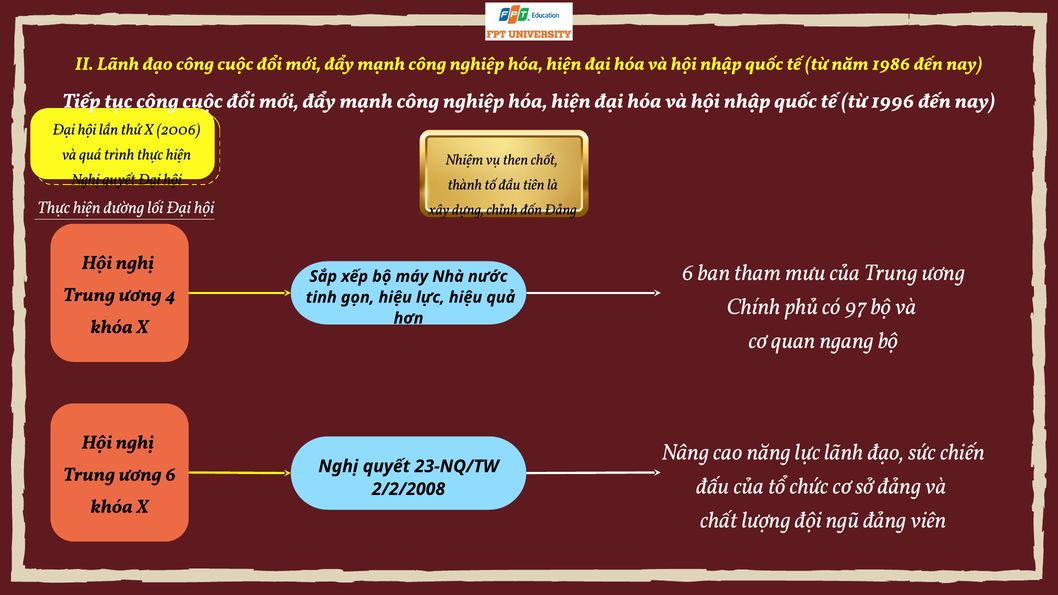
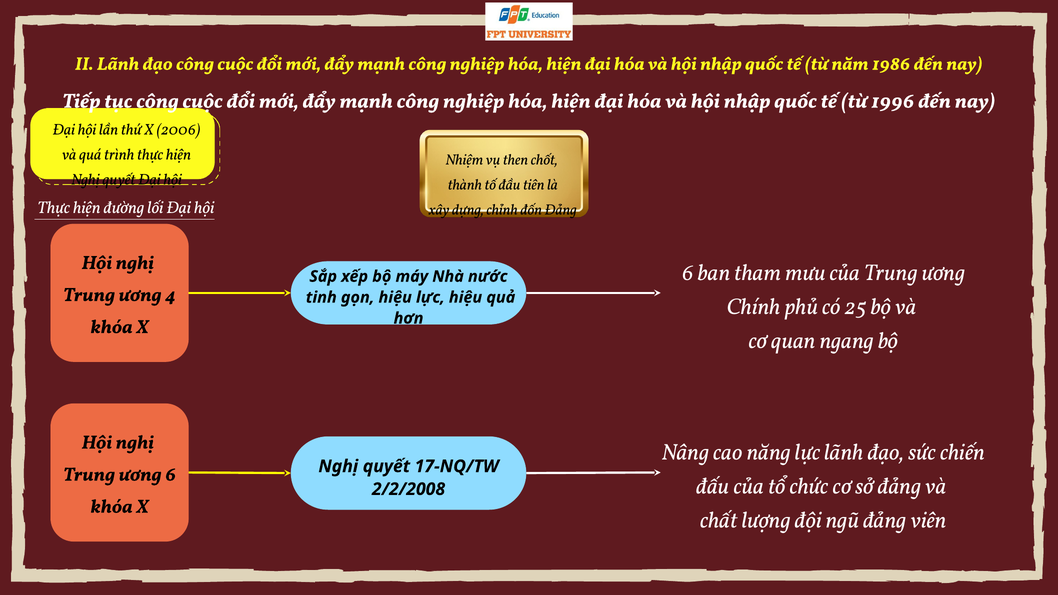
97: 97 -> 25 (856, 307)
23-NQ/TW: 23-NQ/TW -> 17-NQ/TW (457, 466)
